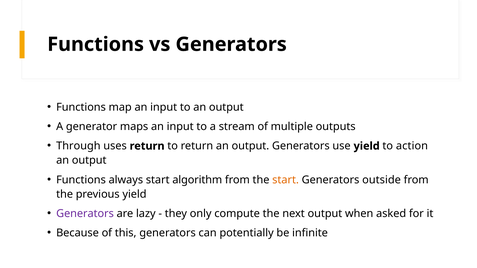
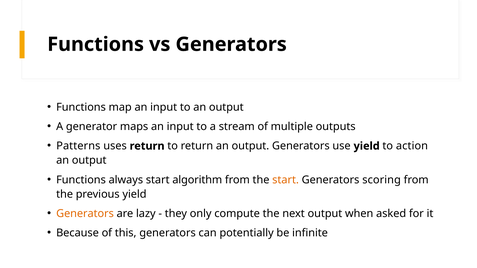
Through: Through -> Patterns (78, 146)
outside: outside -> scoring (382, 180)
Generators colour: purple -> orange (85, 214)
